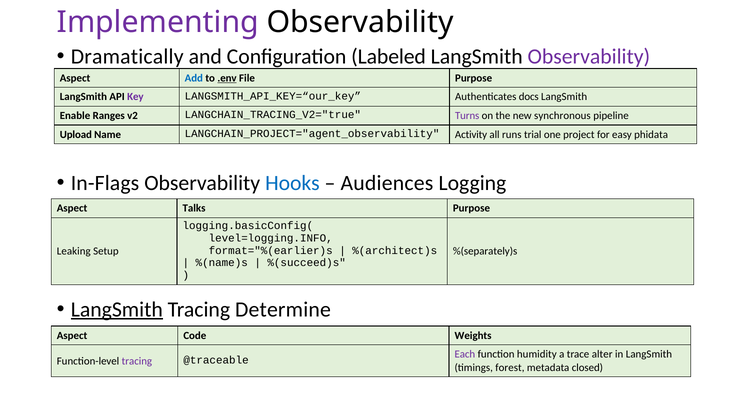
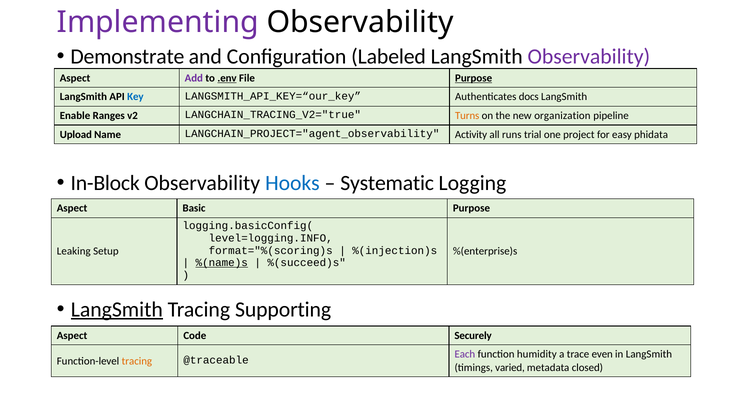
Dramatically: Dramatically -> Demonstrate (127, 56)
Add colour: blue -> purple (194, 78)
Purpose underline: none -> present (474, 78)
Key colour: purple -> blue (135, 97)
Turns colour: purple -> orange (467, 116)
synchronous: synchronous -> organization (562, 116)
In-Flags: In-Flags -> In-Block (105, 183)
Audiences: Audiences -> Systematic (387, 183)
Talks: Talks -> Basic (194, 208)
format="%(earlier)s: format="%(earlier)s -> format="%(scoring)s (271, 250)
%(architect)s: %(architect)s -> %(injection)s (395, 250)
%(separately)s: %(separately)s -> %(enterprise)s (485, 251)
%(name)s underline: none -> present (222, 263)
Determine: Determine -> Supporting (283, 310)
Weights: Weights -> Securely (473, 336)
alter: alter -> even (602, 354)
tracing colour: purple -> orange (137, 361)
forest: forest -> varied (510, 368)
